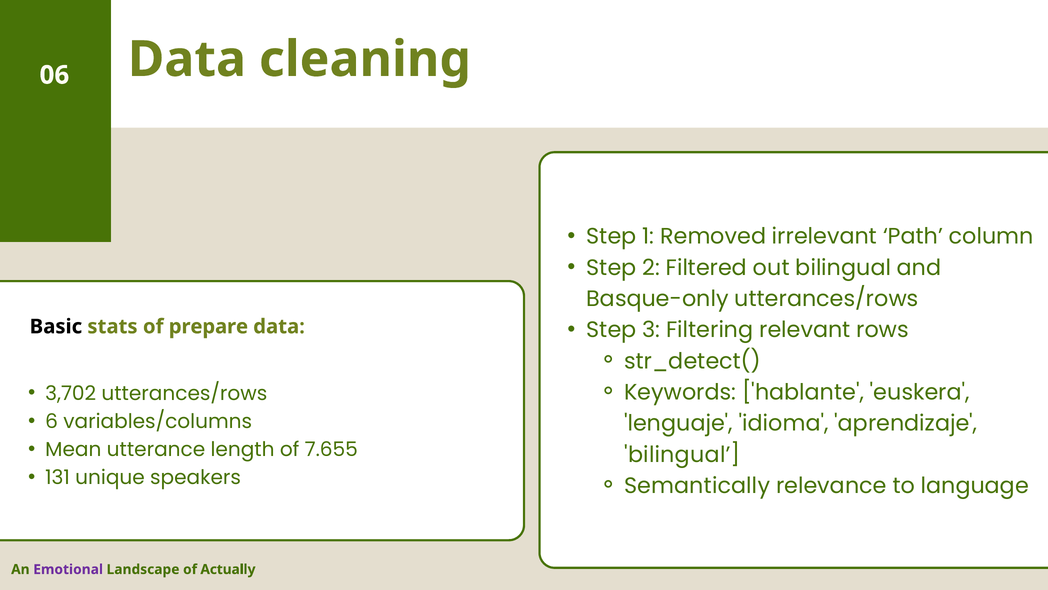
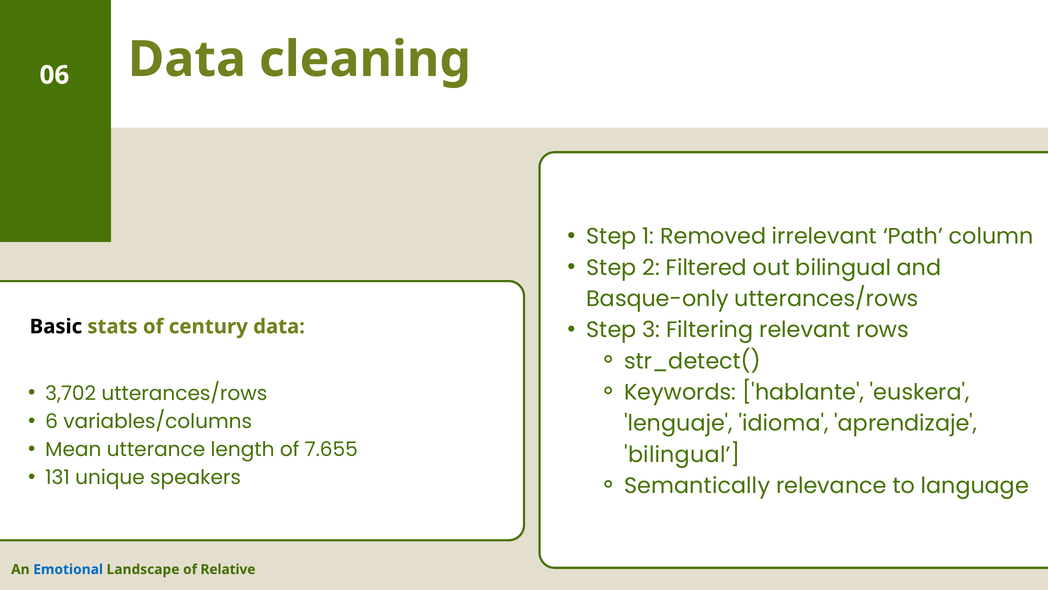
prepare: prepare -> century (208, 326)
Emotional colour: purple -> blue (68, 569)
Actually: Actually -> Relative (228, 569)
